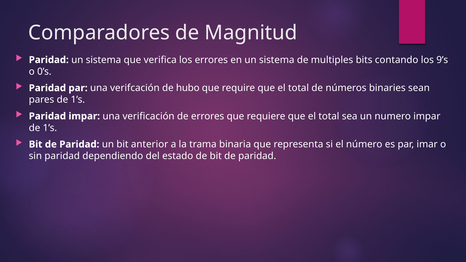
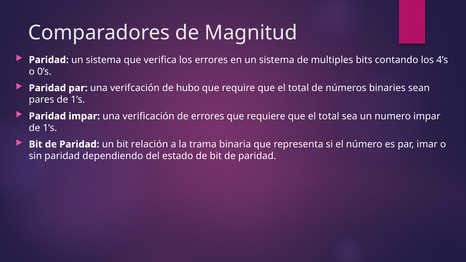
9’s: 9’s -> 4’s (442, 60)
anterior: anterior -> relación (150, 144)
